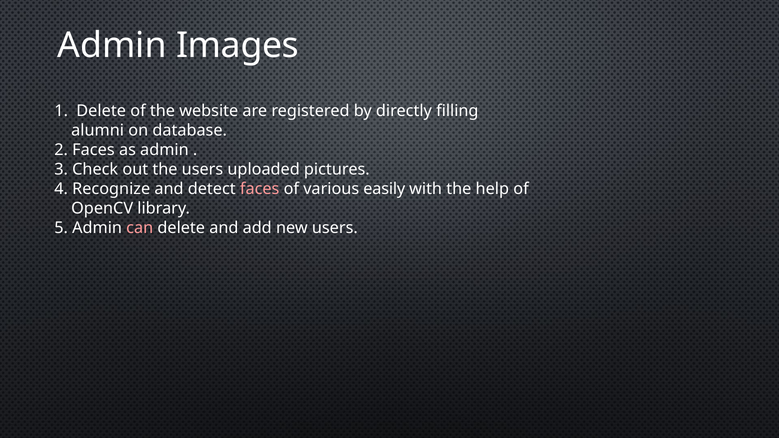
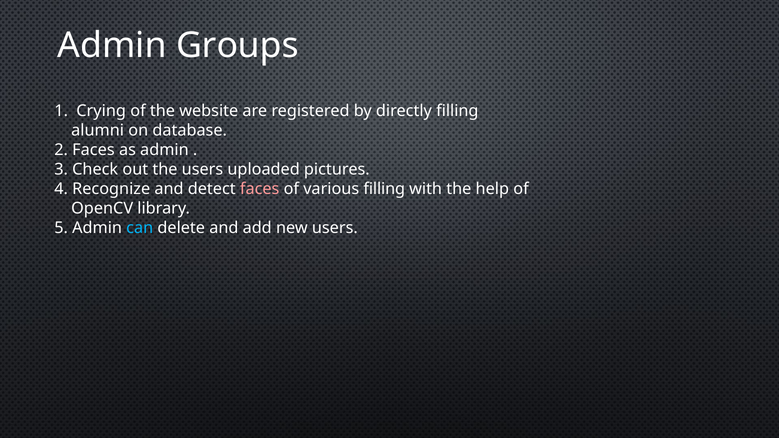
Images: Images -> Groups (237, 46)
Delete: Delete -> Crying (101, 111)
various easily: easily -> filling (384, 189)
can colour: pink -> light blue (140, 228)
